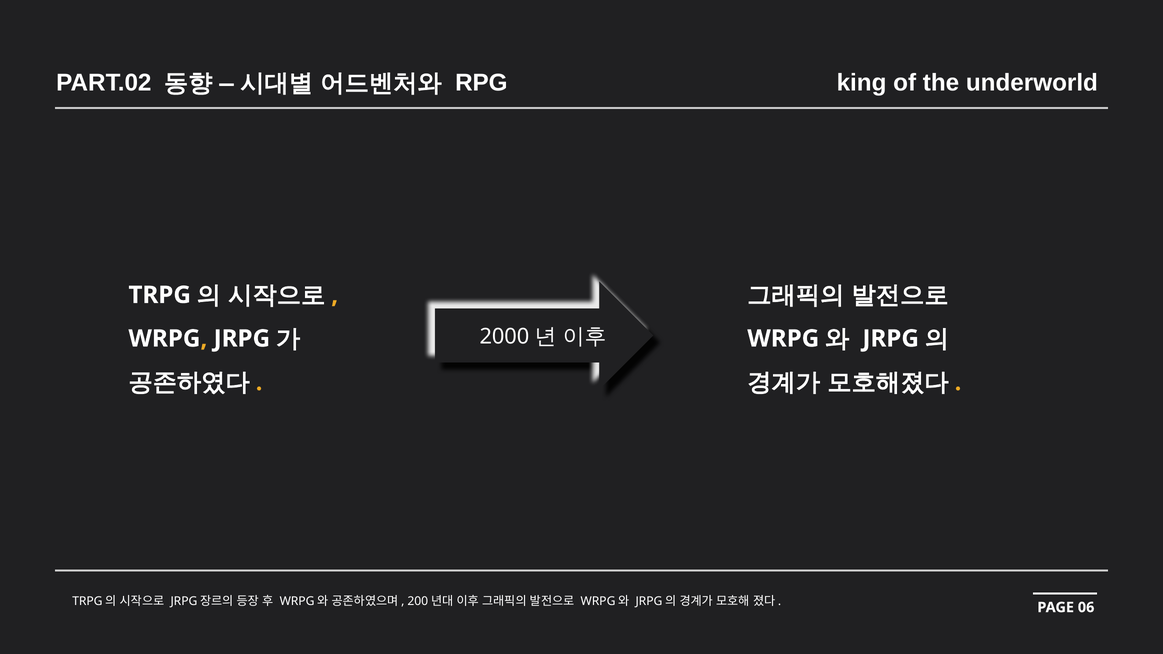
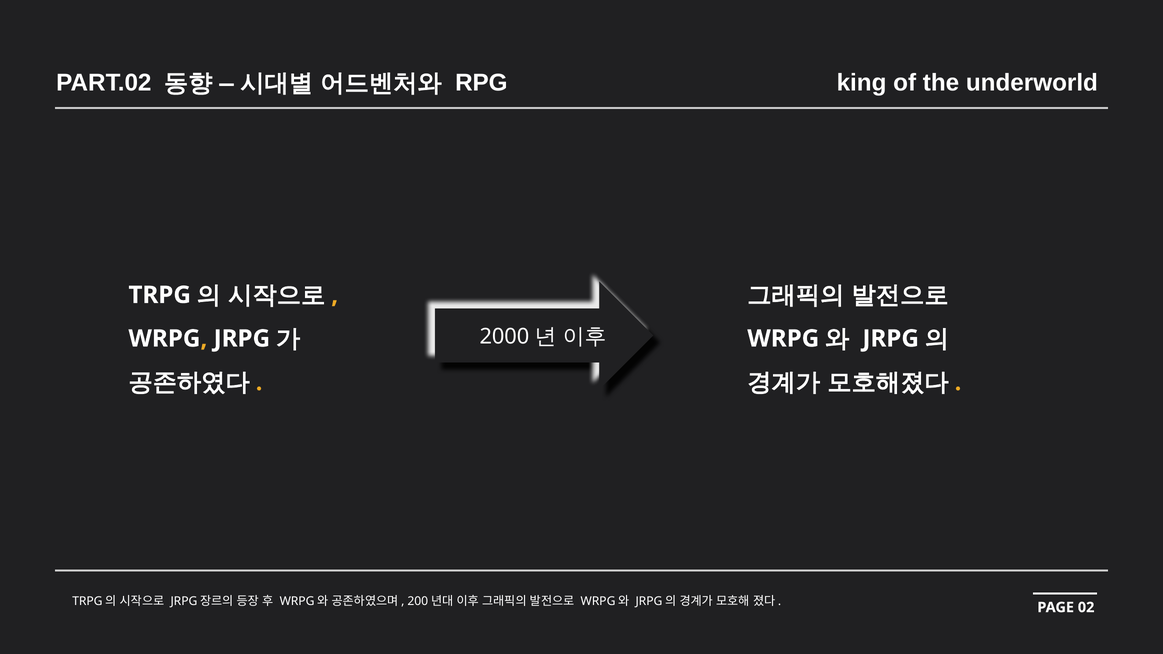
06: 06 -> 02 (1086, 608)
